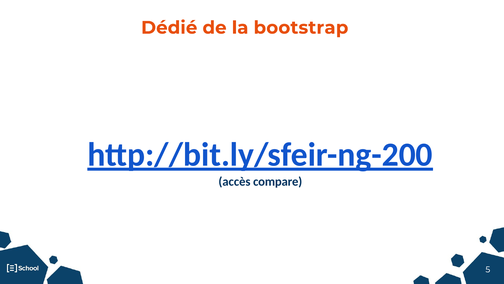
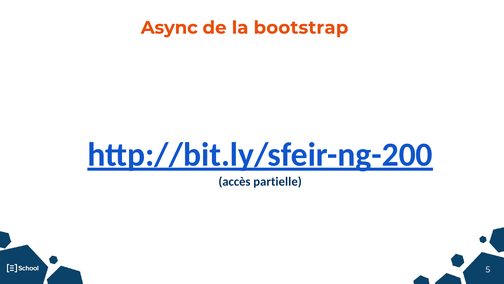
Dédié: Dédié -> Async (169, 28)
compare: compare -> partielle (278, 181)
